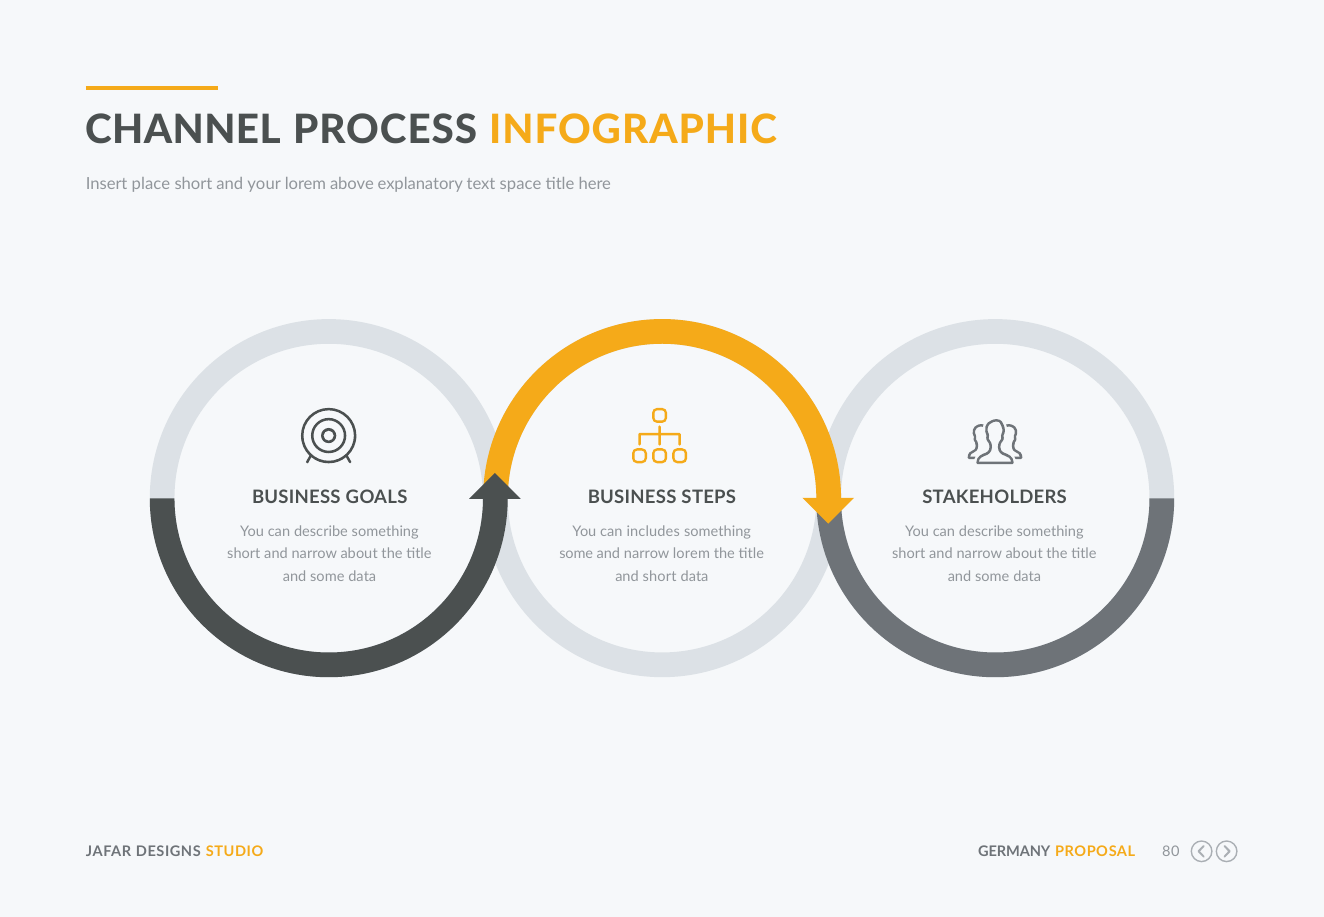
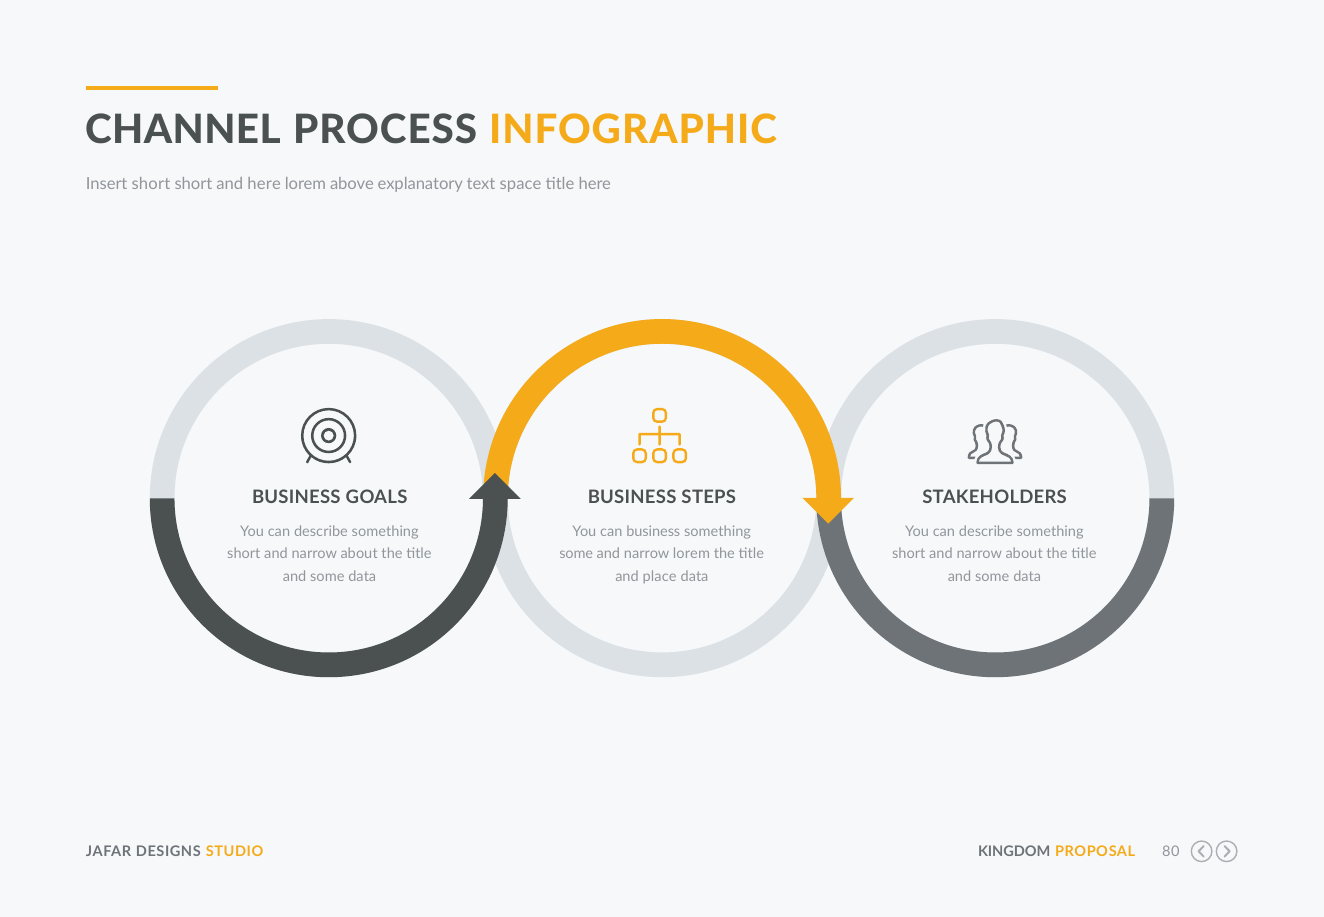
Insert place: place -> short (151, 184)
and your: your -> here (264, 184)
can includes: includes -> business (653, 531)
and short: short -> place (660, 577)
GERMANY: GERMANY -> KINGDOM (1014, 851)
